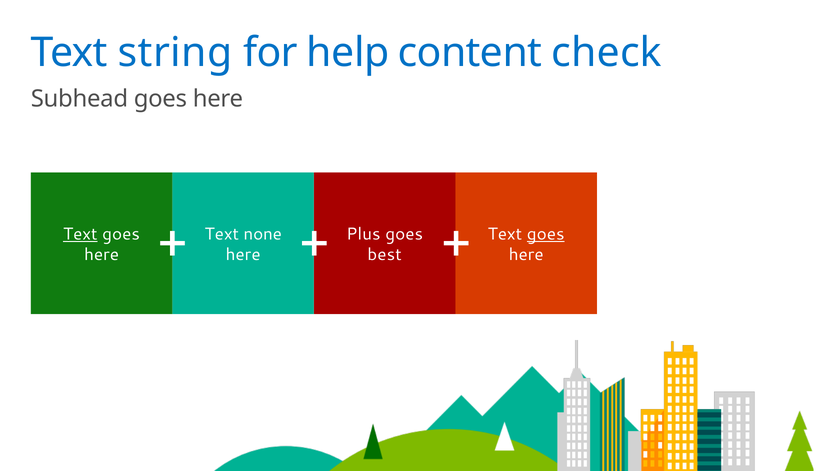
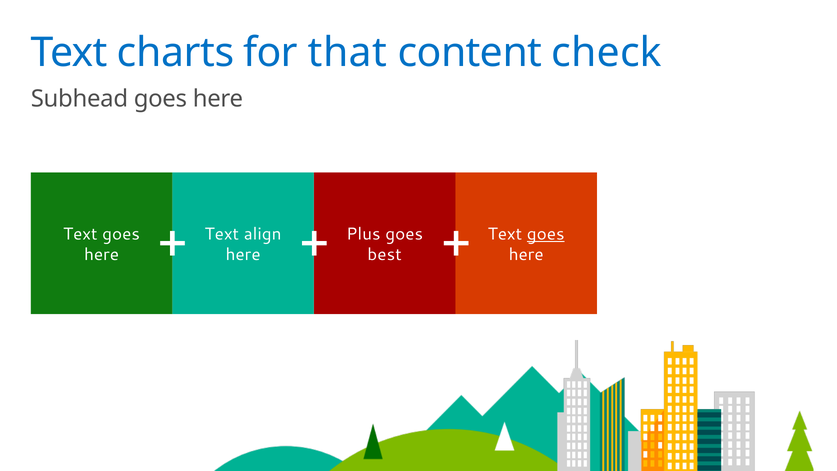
string: string -> charts (176, 53)
help: help -> that (348, 53)
Text underline: present -> none (80, 234)
none: none -> align (263, 234)
